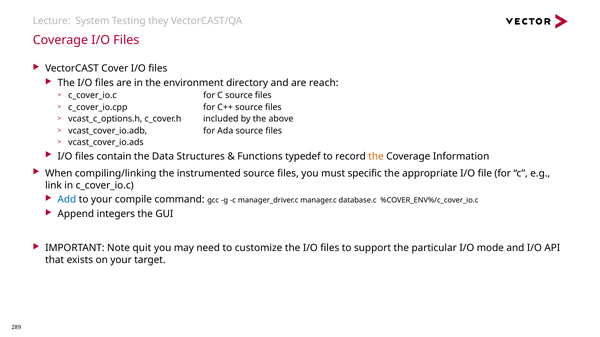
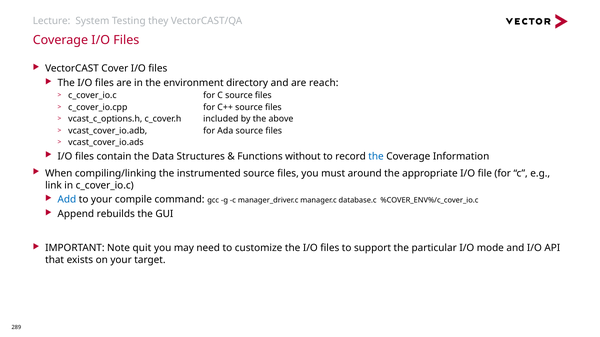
typedef: typedef -> without (303, 157)
the colour: orange -> blue (376, 157)
specific: specific -> around (365, 173)
integers: integers -> rebuilds (116, 214)
